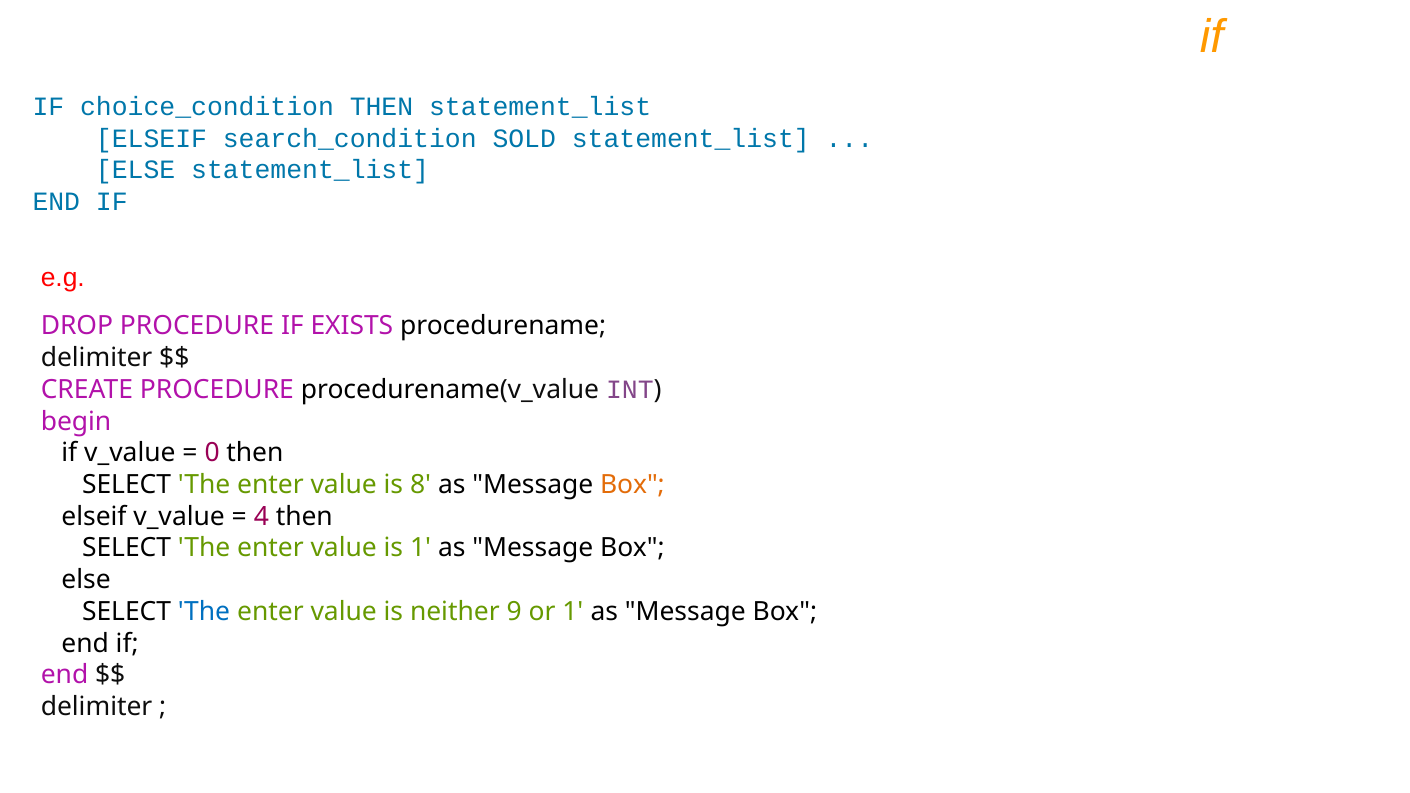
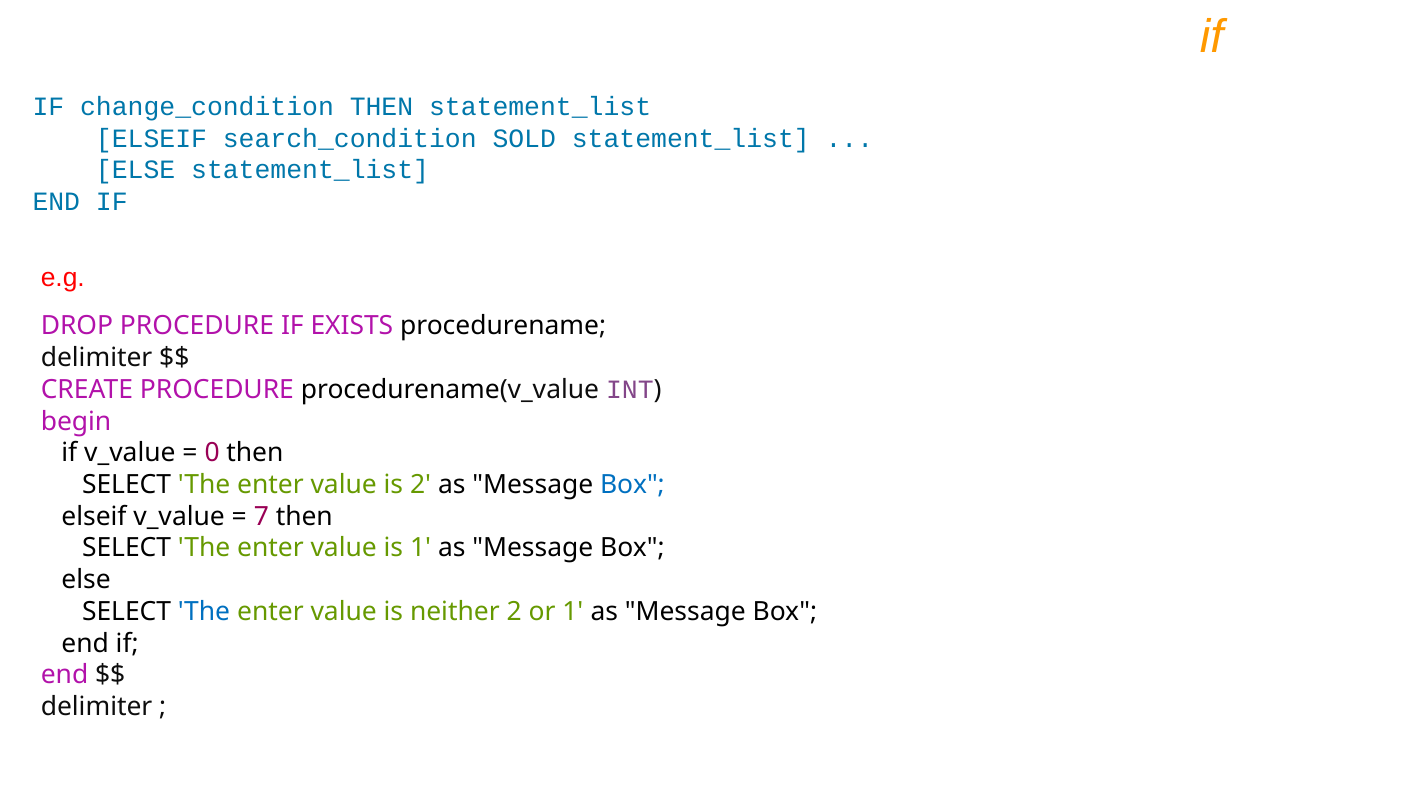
choice_condition: choice_condition -> change_condition (207, 107)
is 8: 8 -> 2 (421, 485)
Box colour: orange -> blue (632, 485)
4: 4 -> 7 (261, 517)
neither 9: 9 -> 2 (514, 612)
